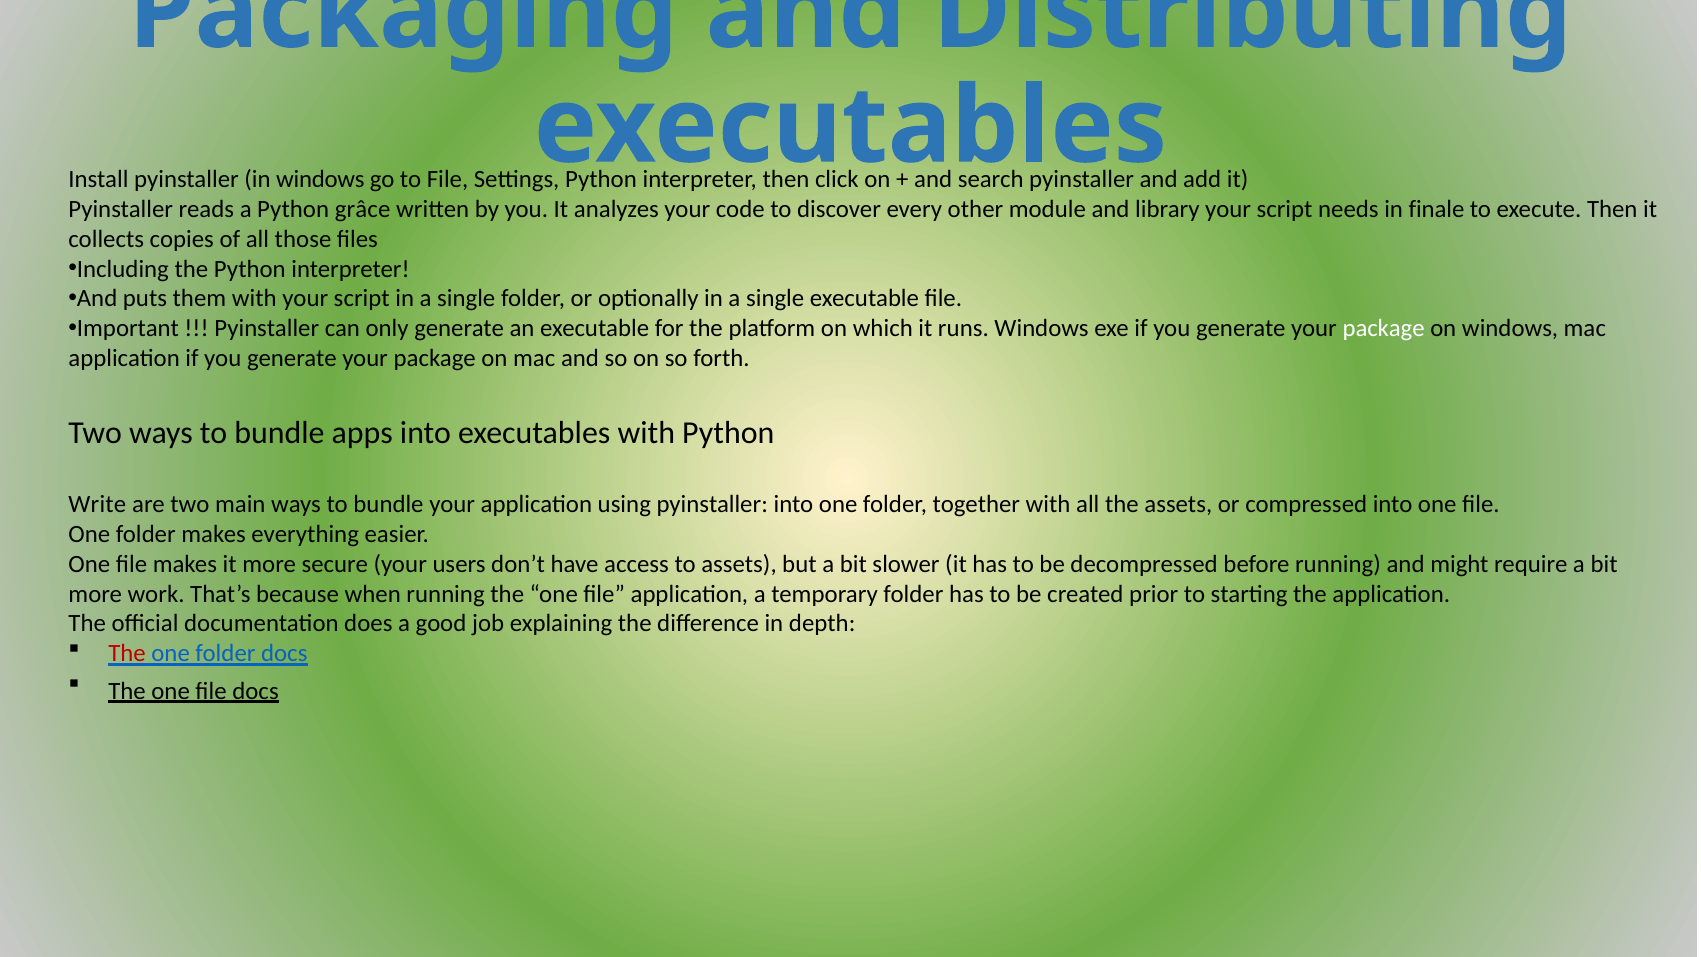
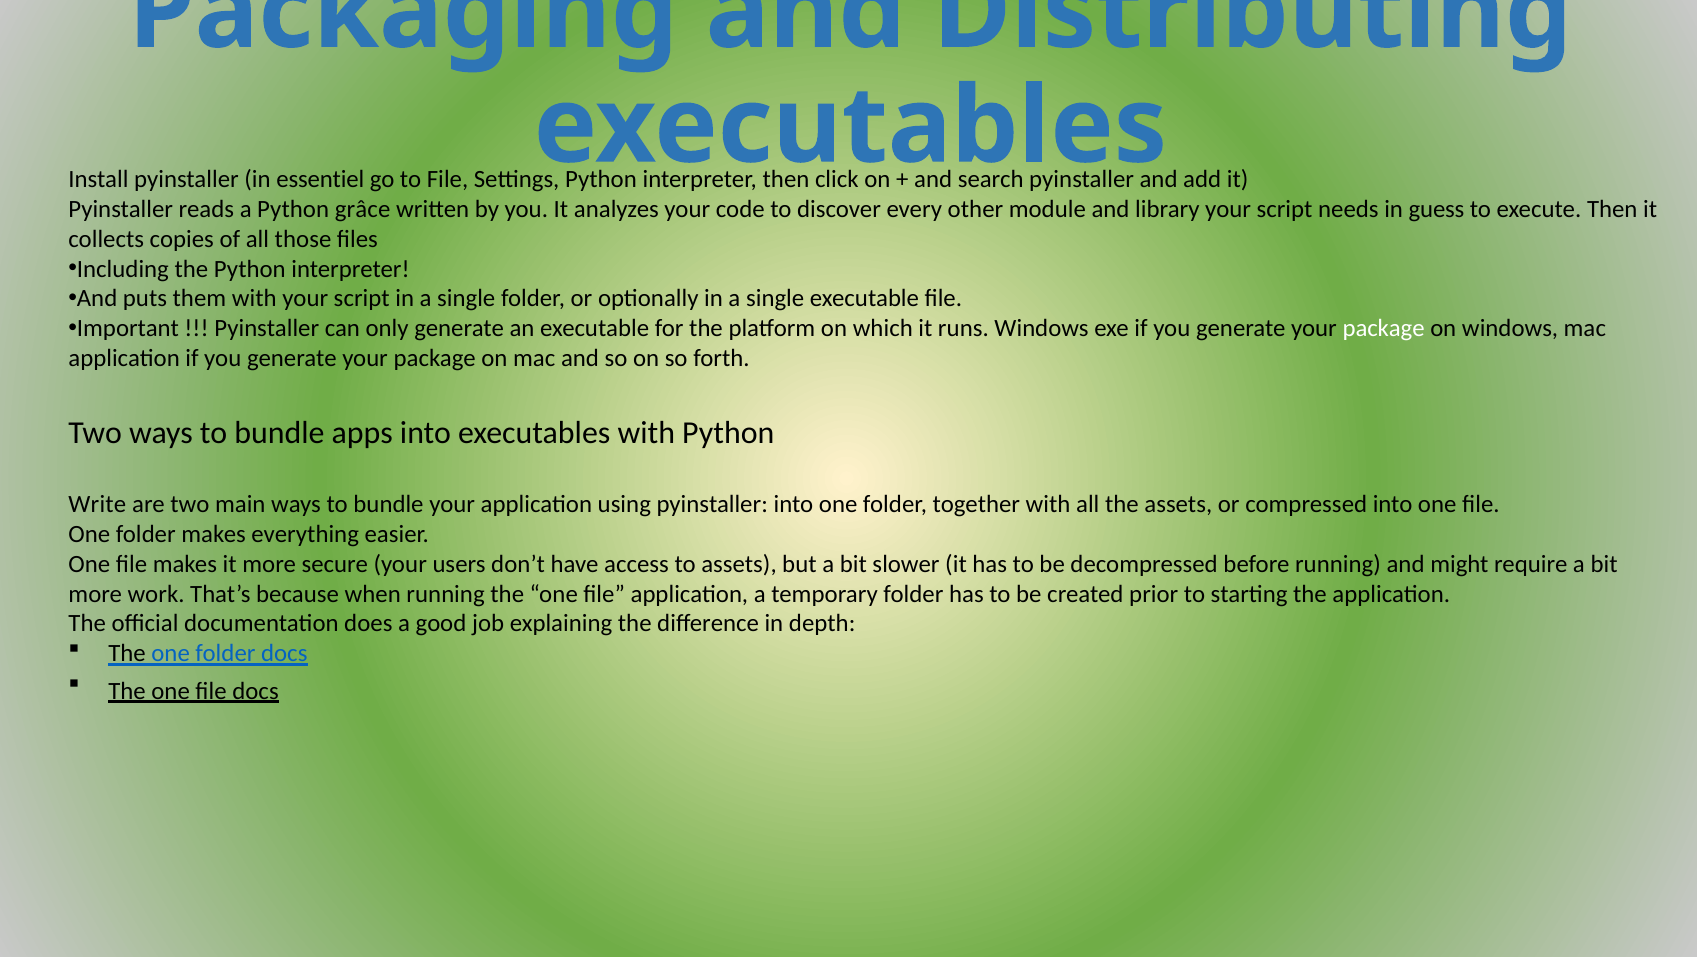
in windows: windows -> essentiel (320, 179)
finale: finale -> guess (1437, 209)
The colour: red -> black (127, 653)
